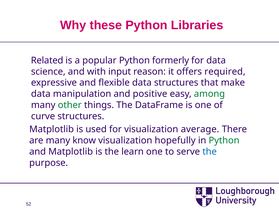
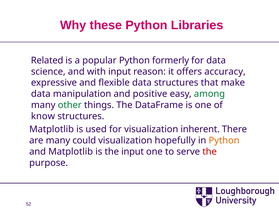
required: required -> accuracy (225, 72)
curve: curve -> know (43, 116)
average: average -> inherent (200, 129)
know: know -> could (84, 141)
Python colour: green -> orange (224, 141)
the learn: learn -> input (133, 152)
the colour: blue -> red (210, 152)
